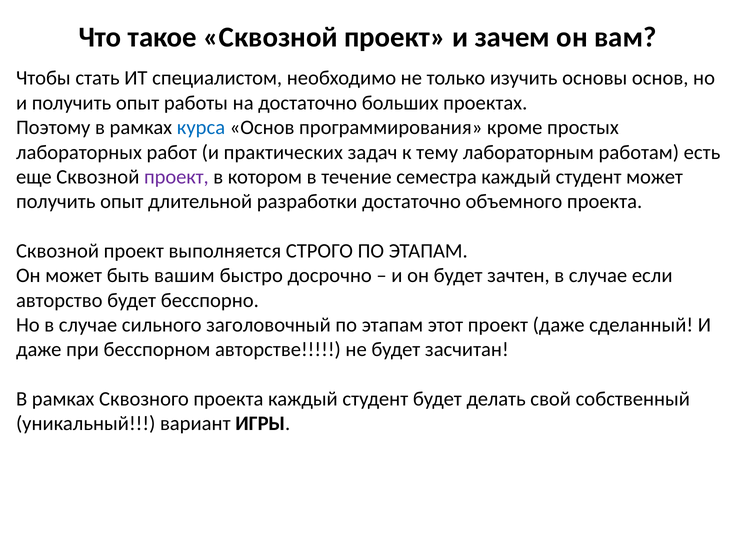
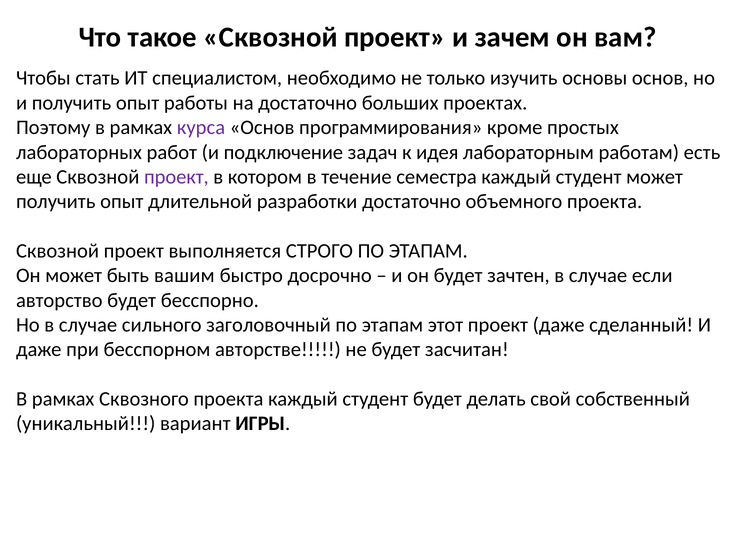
курса colour: blue -> purple (201, 128)
практических: практических -> подключение (283, 152)
тему: тему -> идея (437, 152)
